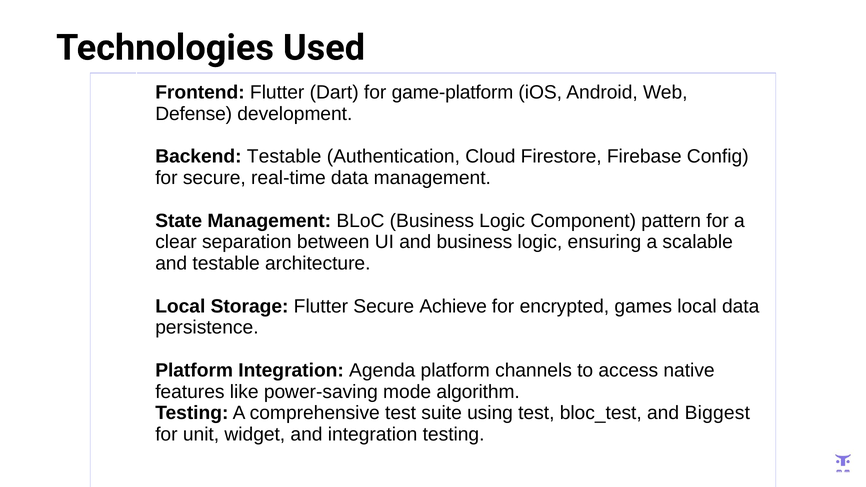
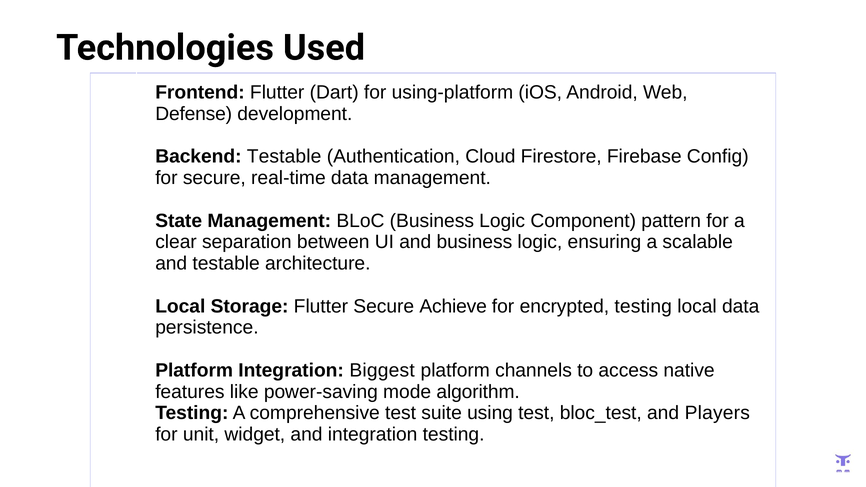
game-platform: game-platform -> using-platform (452, 93)
encrypted games: games -> testing (643, 306)
Agenda: Agenda -> Biggest (382, 370)
Biggest: Biggest -> Players (717, 413)
